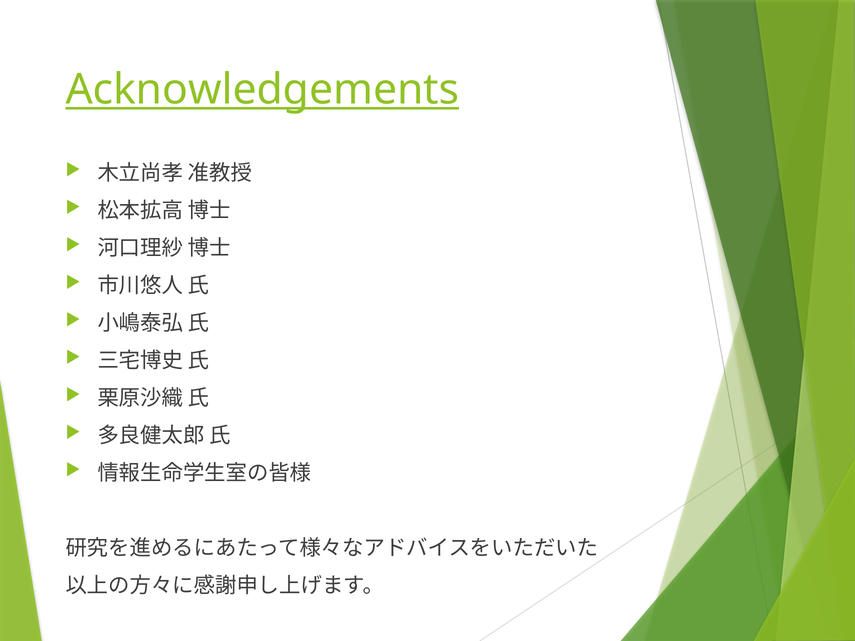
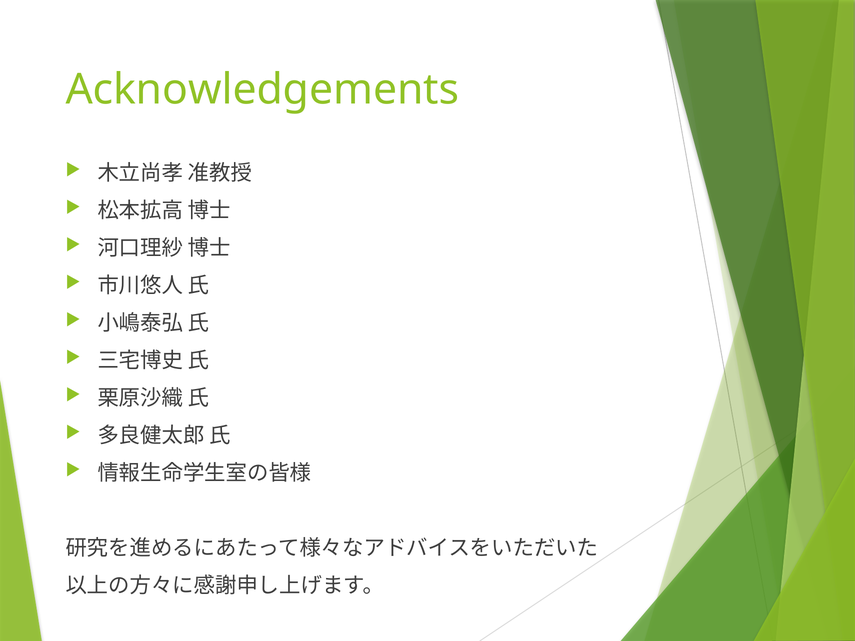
Acknowledgements underline: present -> none (262, 90)
